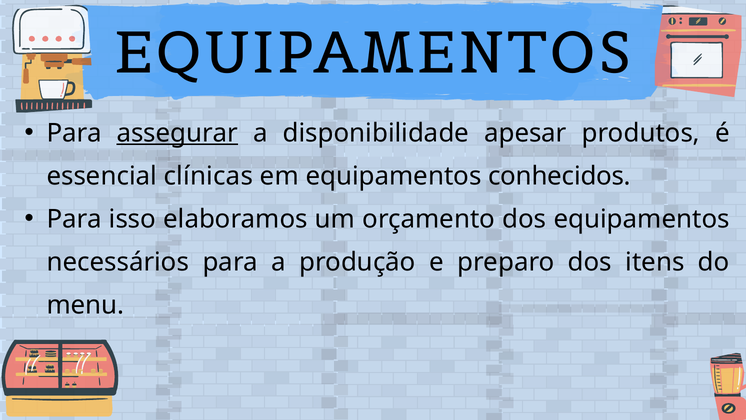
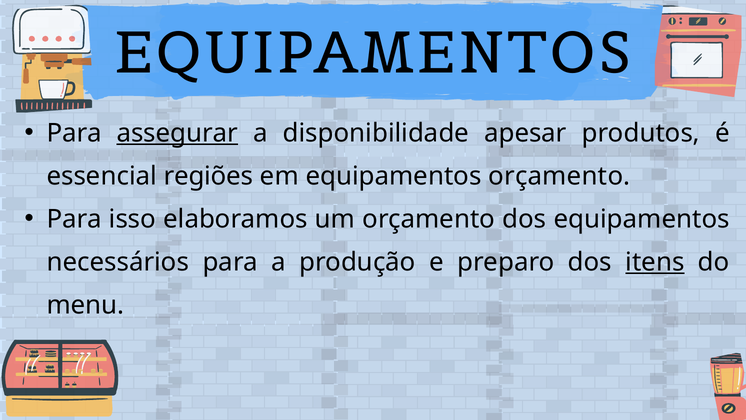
clínicas: clínicas -> regiões (209, 176)
equipamentos conhecidos: conhecidos -> orçamento (559, 176)
itens underline: none -> present (655, 262)
